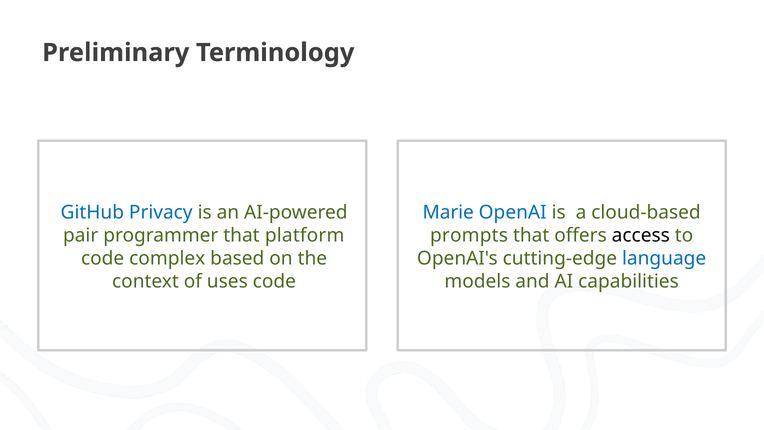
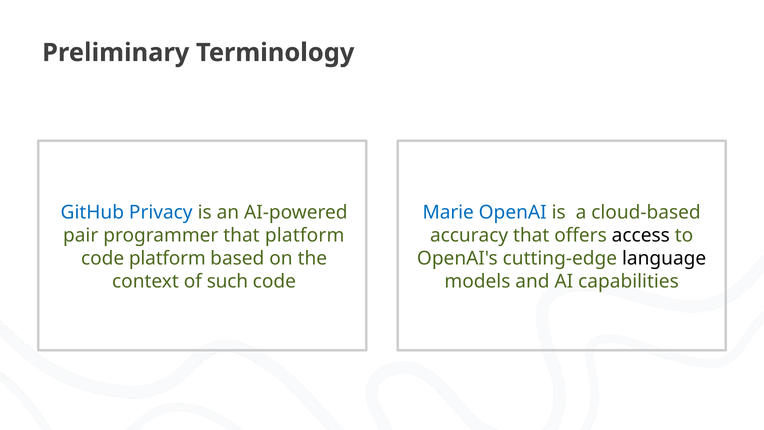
prompts: prompts -> accuracy (469, 235)
code complex: complex -> platform (167, 258)
language colour: blue -> black (664, 258)
uses: uses -> such (227, 281)
